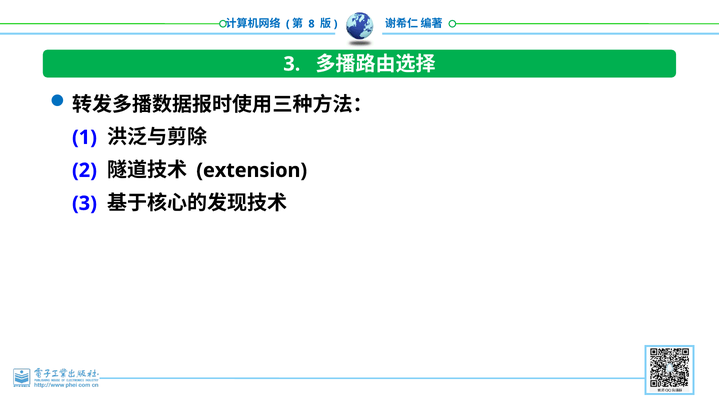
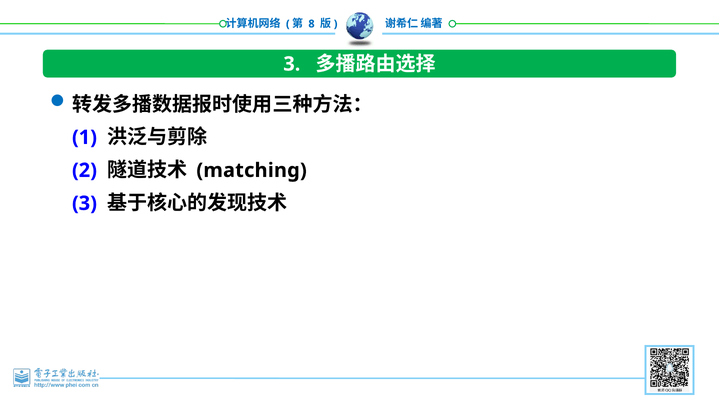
extension: extension -> matching (252, 170)
